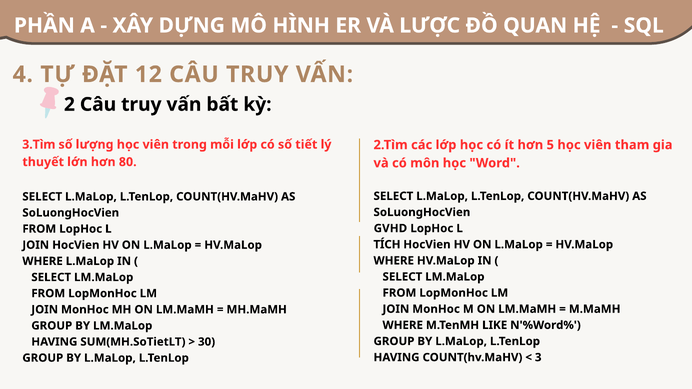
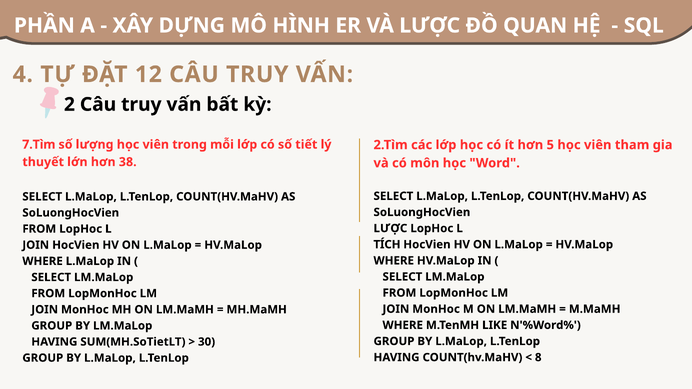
3.Tìm: 3.Tìm -> 7.Tìm (39, 145)
80: 80 -> 38 (128, 162)
GVHD: GVHD -> LƯỢC (390, 229)
3: 3 -> 8 (538, 358)
